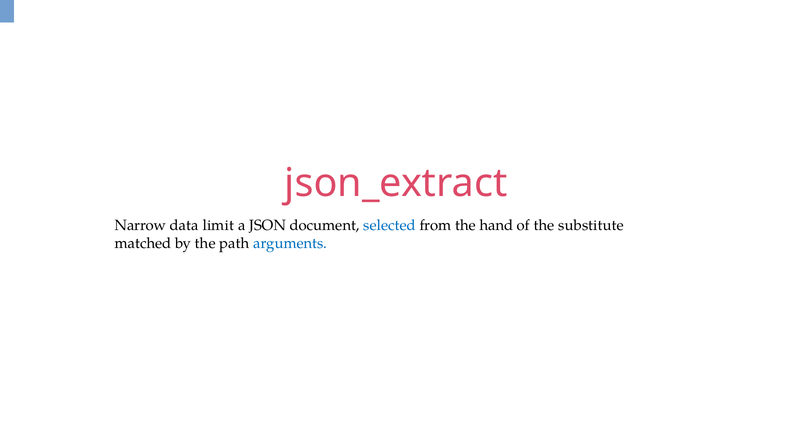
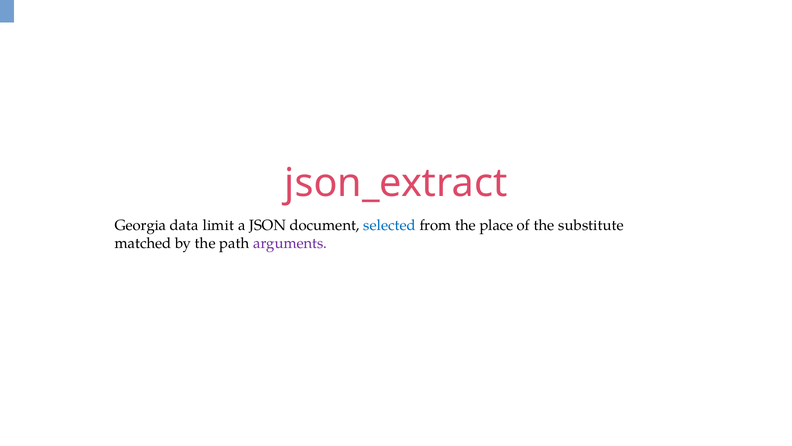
Narrow: Narrow -> Georgia (141, 225)
hand: hand -> place (497, 225)
arguments colour: blue -> purple (290, 243)
